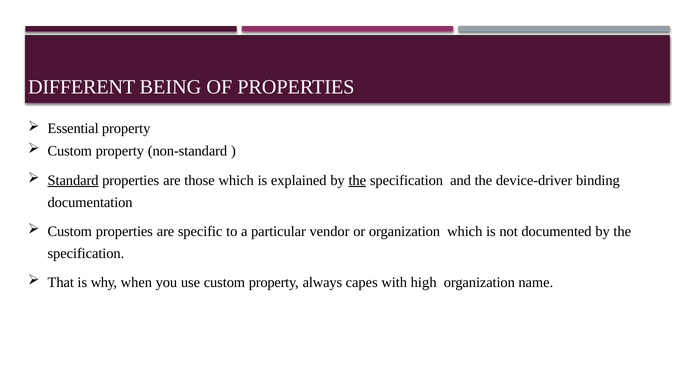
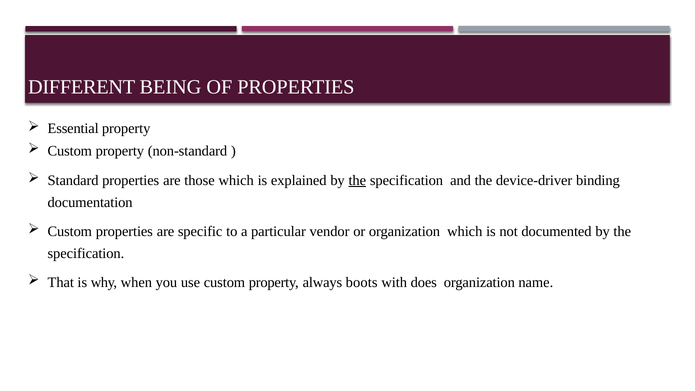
Standard underline: present -> none (73, 180)
capes: capes -> boots (362, 282)
high: high -> does (424, 282)
